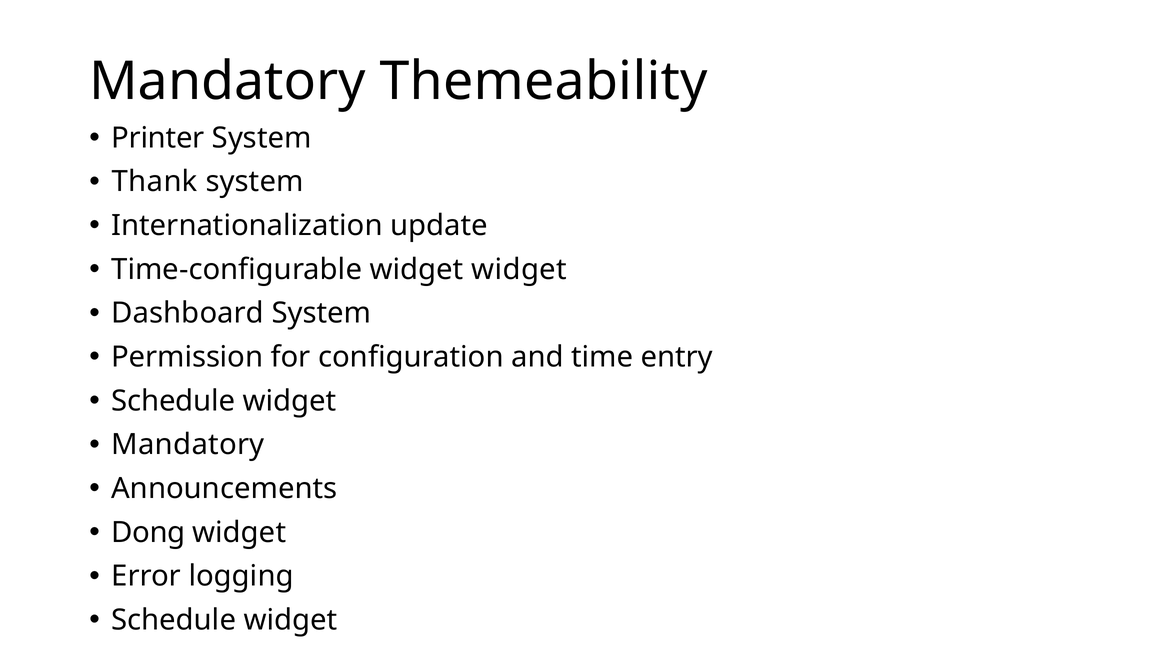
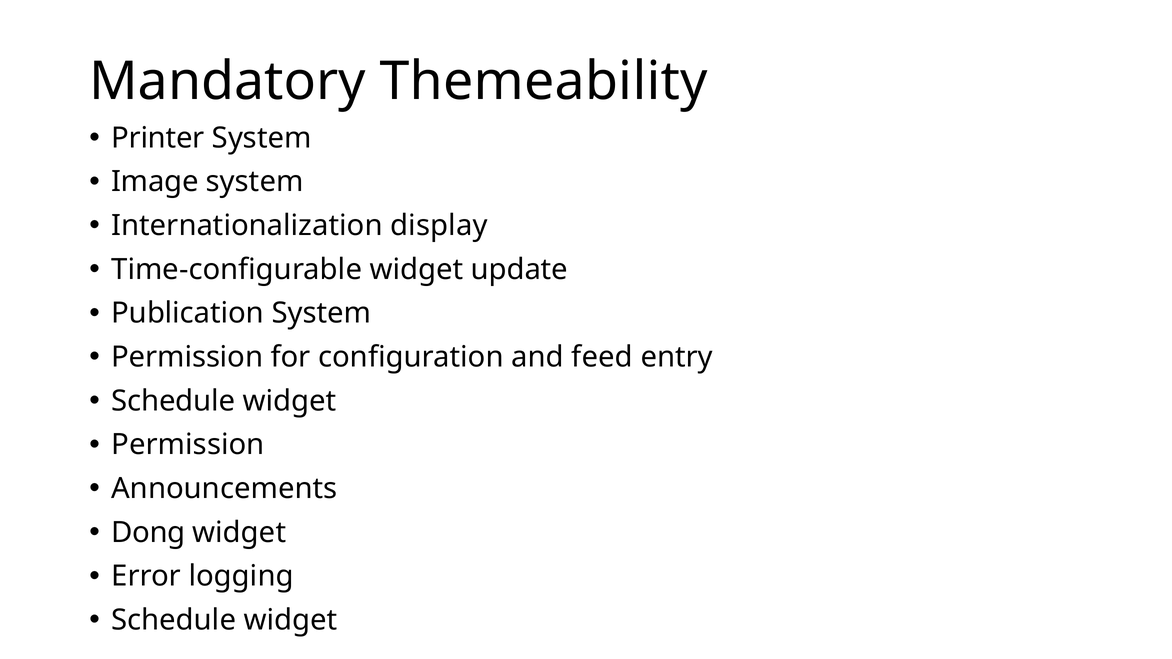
Thank: Thank -> Image (155, 182)
update: update -> display (439, 226)
widget widget: widget -> update (519, 270)
Dashboard: Dashboard -> Publication (188, 313)
time: time -> feed (602, 357)
Mandatory: Mandatory -> Permission (188, 445)
